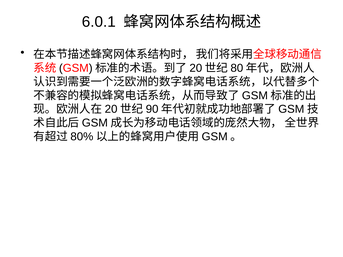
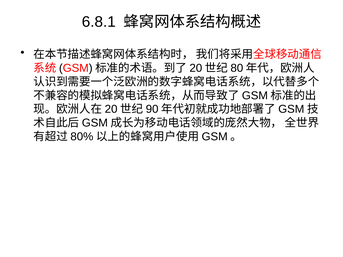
6.0.1: 6.0.1 -> 6.8.1 (99, 22)
